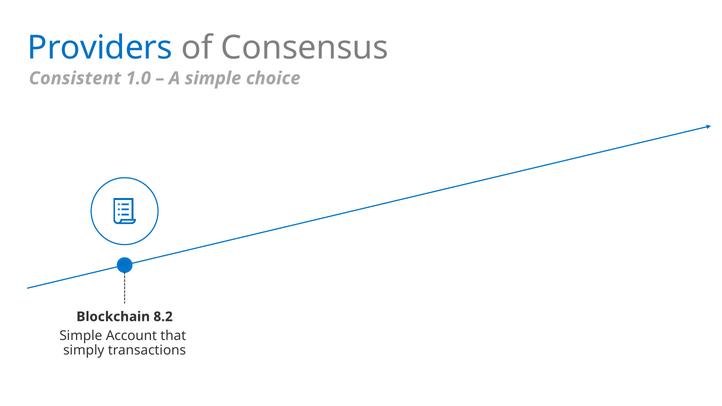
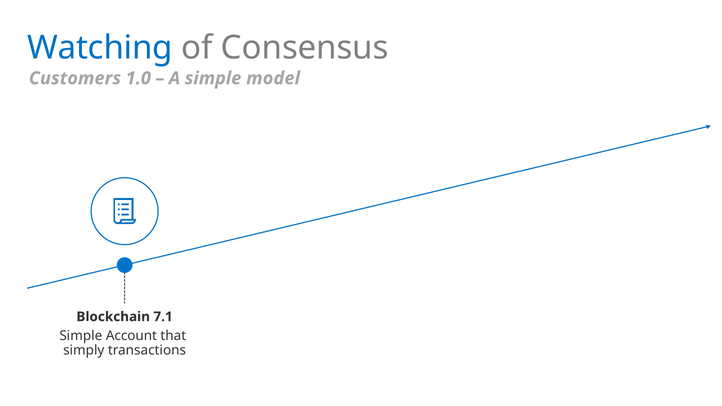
Providers: Providers -> Watching (100, 48)
Consistent: Consistent -> Customers (75, 78)
choice: choice -> model (273, 78)
8.2: 8.2 -> 7.1 (163, 317)
